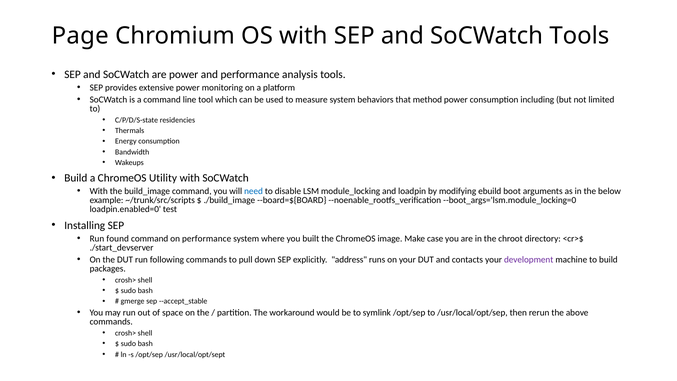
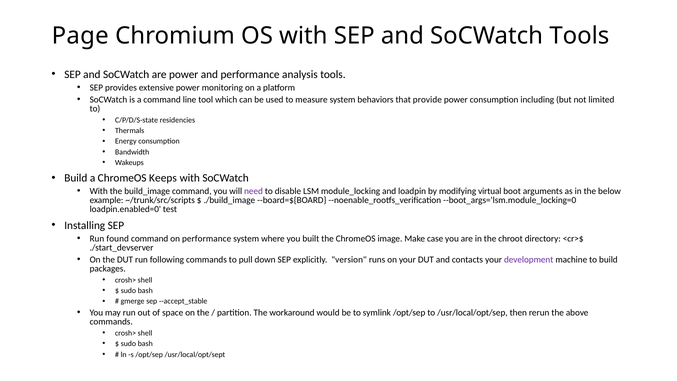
method: method -> provide (427, 100)
Utility: Utility -> Keeps (163, 178)
need colour: blue -> purple (254, 191)
ebuild: ebuild -> virtual (490, 191)
address: address -> version (349, 259)
